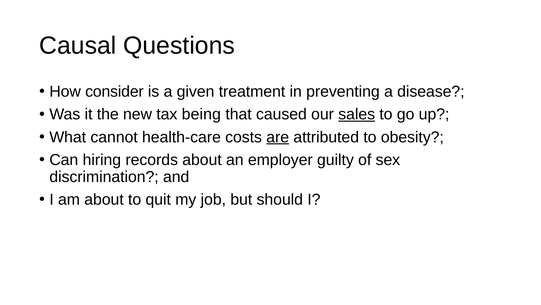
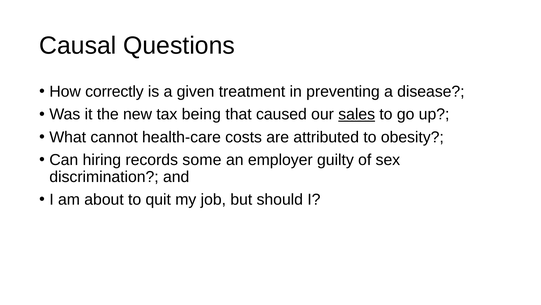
consider: consider -> correctly (114, 91)
are underline: present -> none (278, 137)
records about: about -> some (202, 160)
